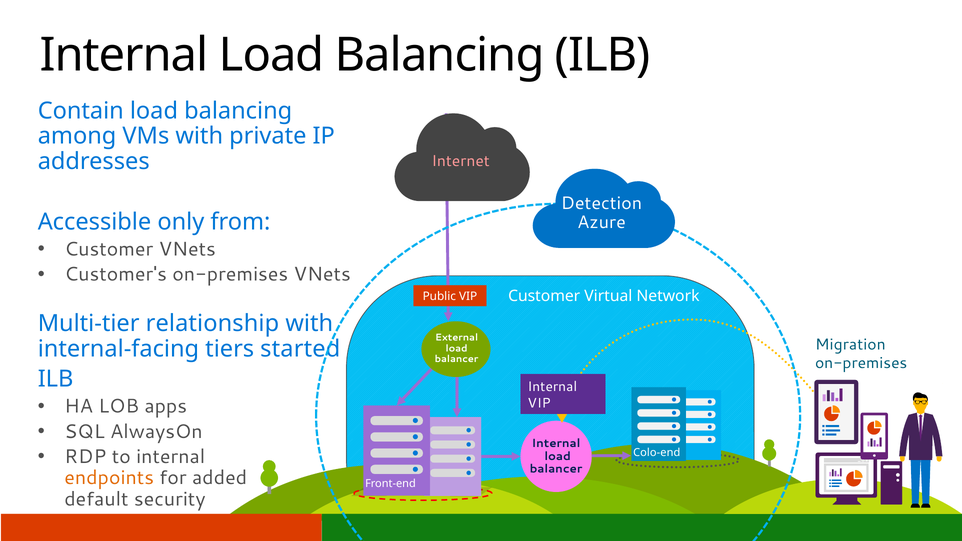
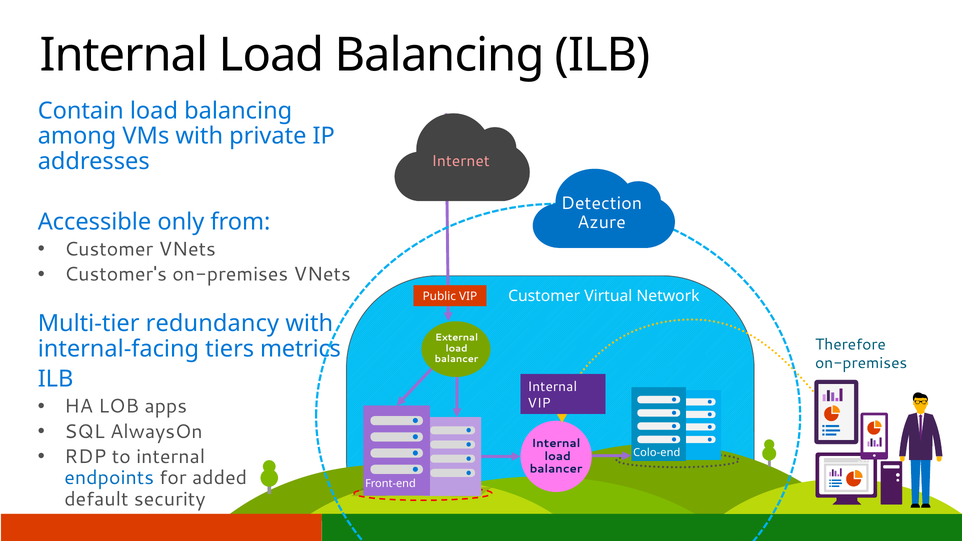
relationship: relationship -> redundancy (212, 324)
Migration: Migration -> Therefore (850, 344)
started: started -> metrics (300, 349)
endpoints colour: orange -> blue (109, 478)
